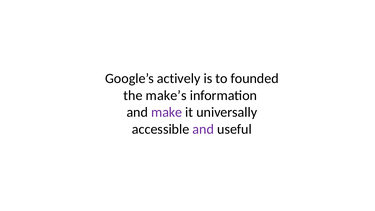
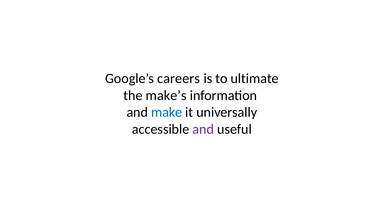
actively: actively -> careers (179, 79)
founded: founded -> ultimate (255, 79)
make colour: purple -> blue (167, 112)
